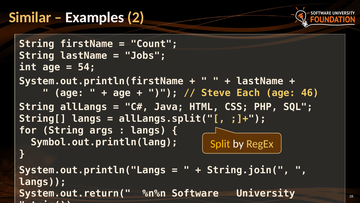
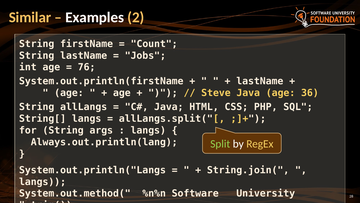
54: 54 -> 76 (87, 67)
Steve Each: Each -> Java (248, 93)
46: 46 -> 36 (310, 93)
Symbol.out.println(lang: Symbol.out.println(lang -> Always.out.println(lang (104, 142)
Split colour: yellow -> light green (220, 144)
System.out.return(: System.out.return( -> System.out.method( (75, 193)
